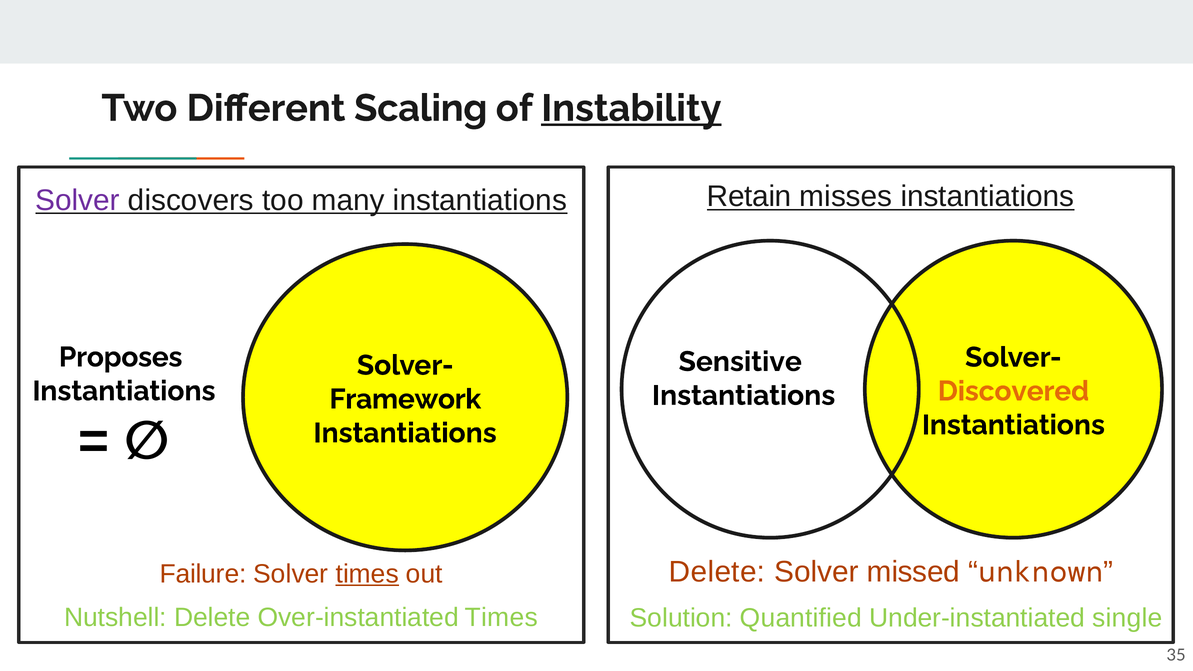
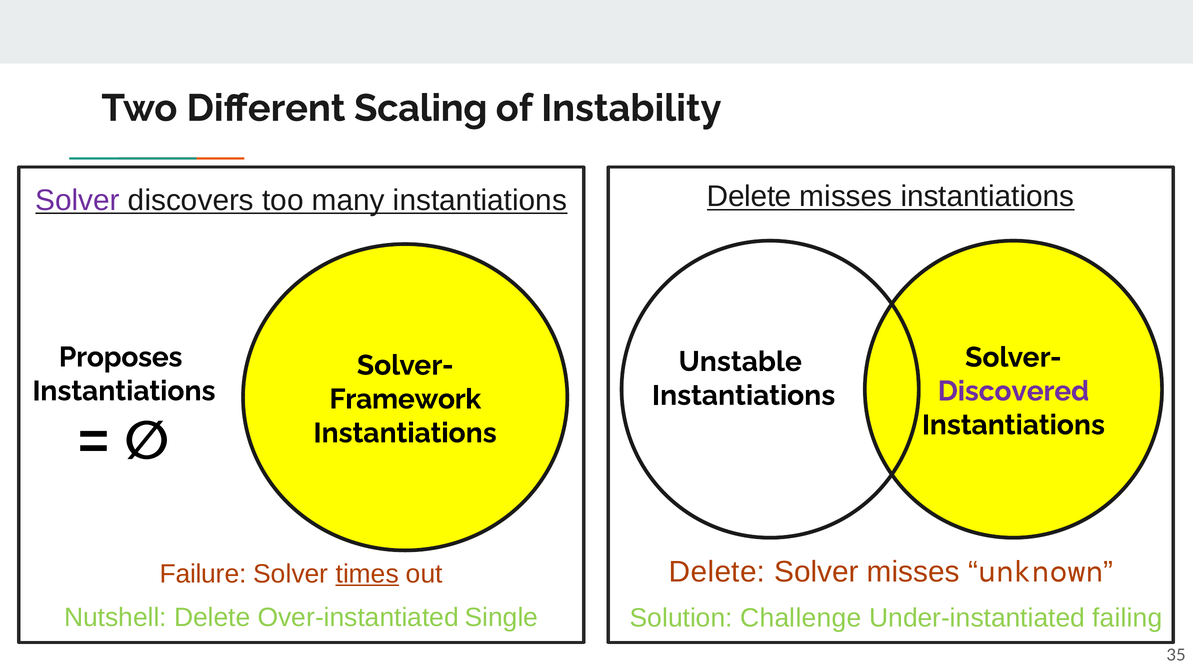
Instability underline: present -> none (631, 108)
instantiations Retain: Retain -> Delete (749, 197)
Sensitive: Sensitive -> Unstable (740, 362)
Discovered colour: orange -> purple (1013, 391)
Solver missed: missed -> misses (913, 572)
Over-instantiated Times: Times -> Single (501, 617)
Quantified: Quantified -> Challenge (801, 618)
single: single -> failing (1127, 618)
